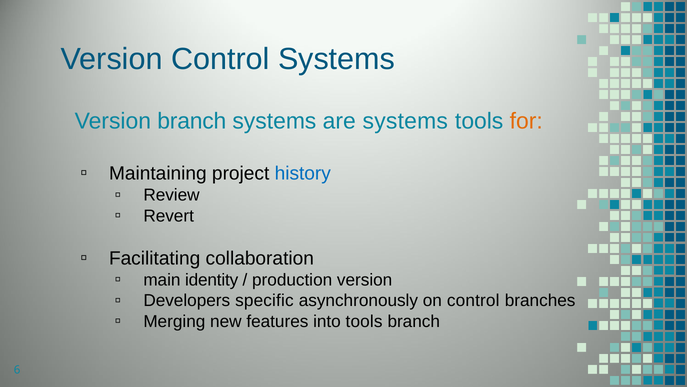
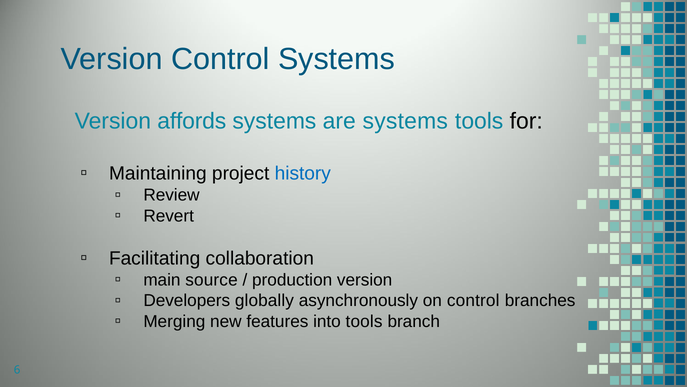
branch: branch -> affords (192, 121)
for colour: orange -> black (526, 121)
identity: identity -> source (211, 280)
specific: specific -> globally (264, 300)
